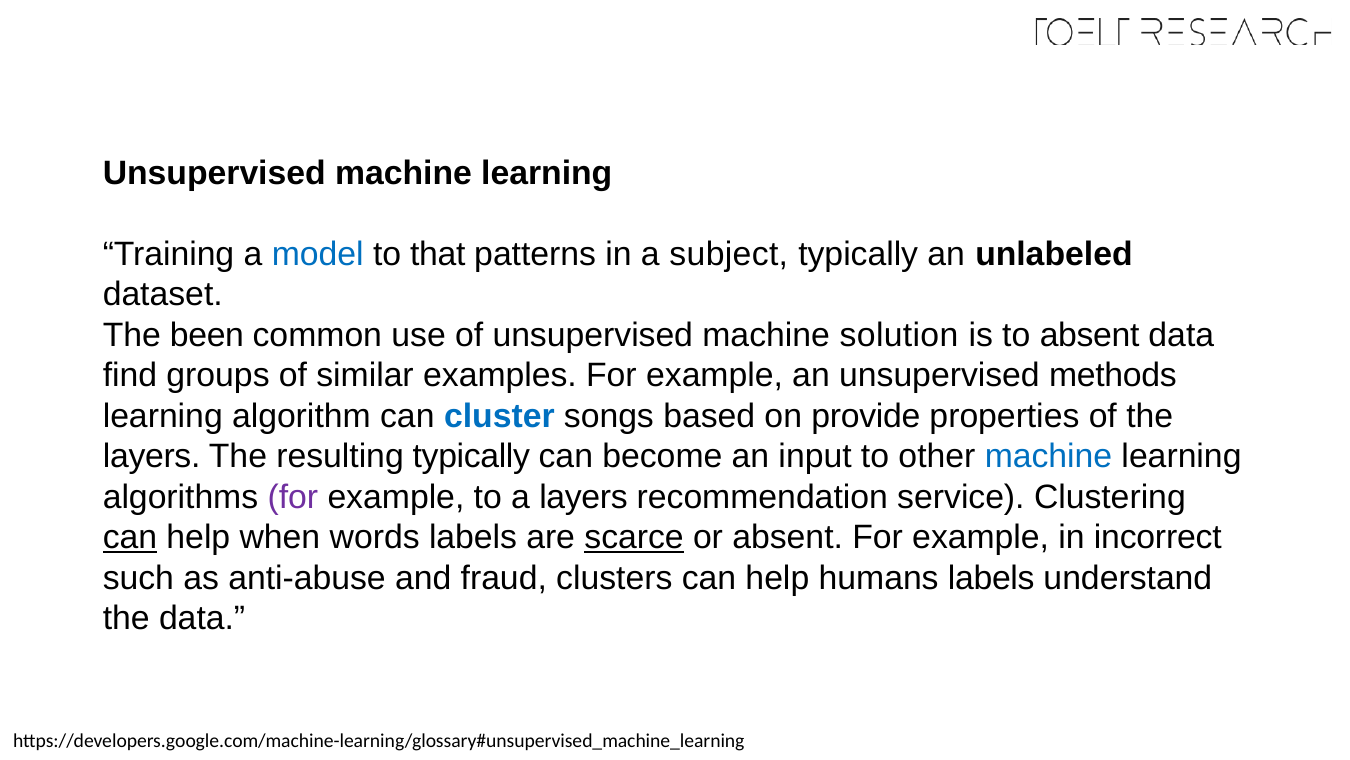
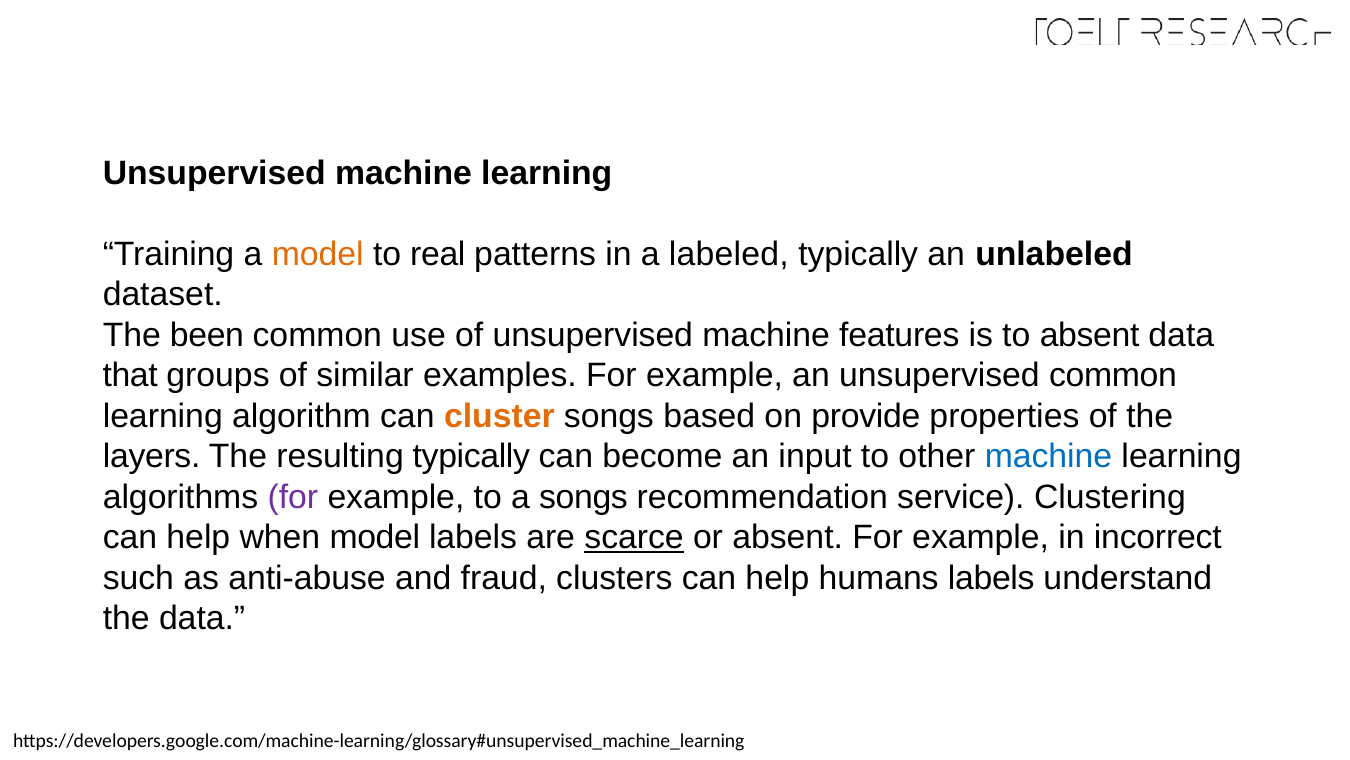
model colour: blue -> orange (318, 254)
that: that -> real (438, 254)
subject: subject -> labeled (729, 254)
solution: solution -> features (899, 335)
find: find -> that (130, 375)
unsupervised methods: methods -> common (1113, 375)
cluster colour: blue -> orange (499, 416)
a layers: layers -> songs (584, 497)
can underline: present -> none (130, 537)
when words: words -> model (375, 537)
